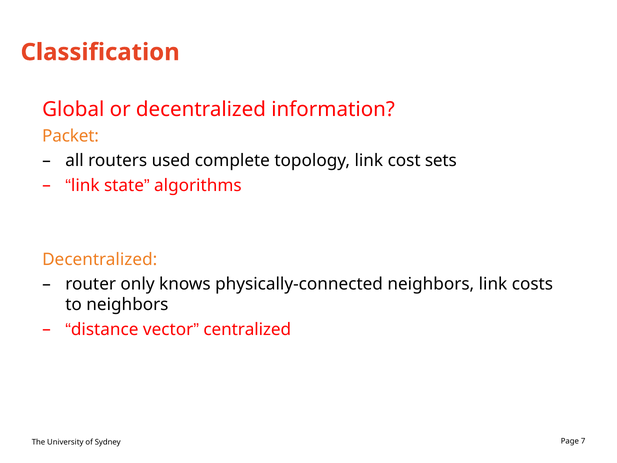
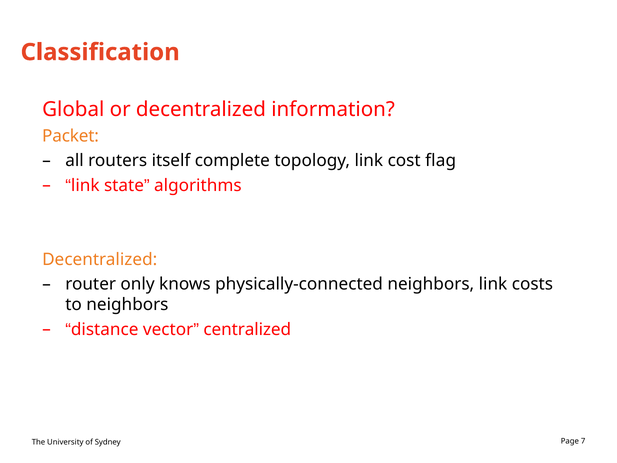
used: used -> itself (171, 161)
sets: sets -> flag (441, 161)
